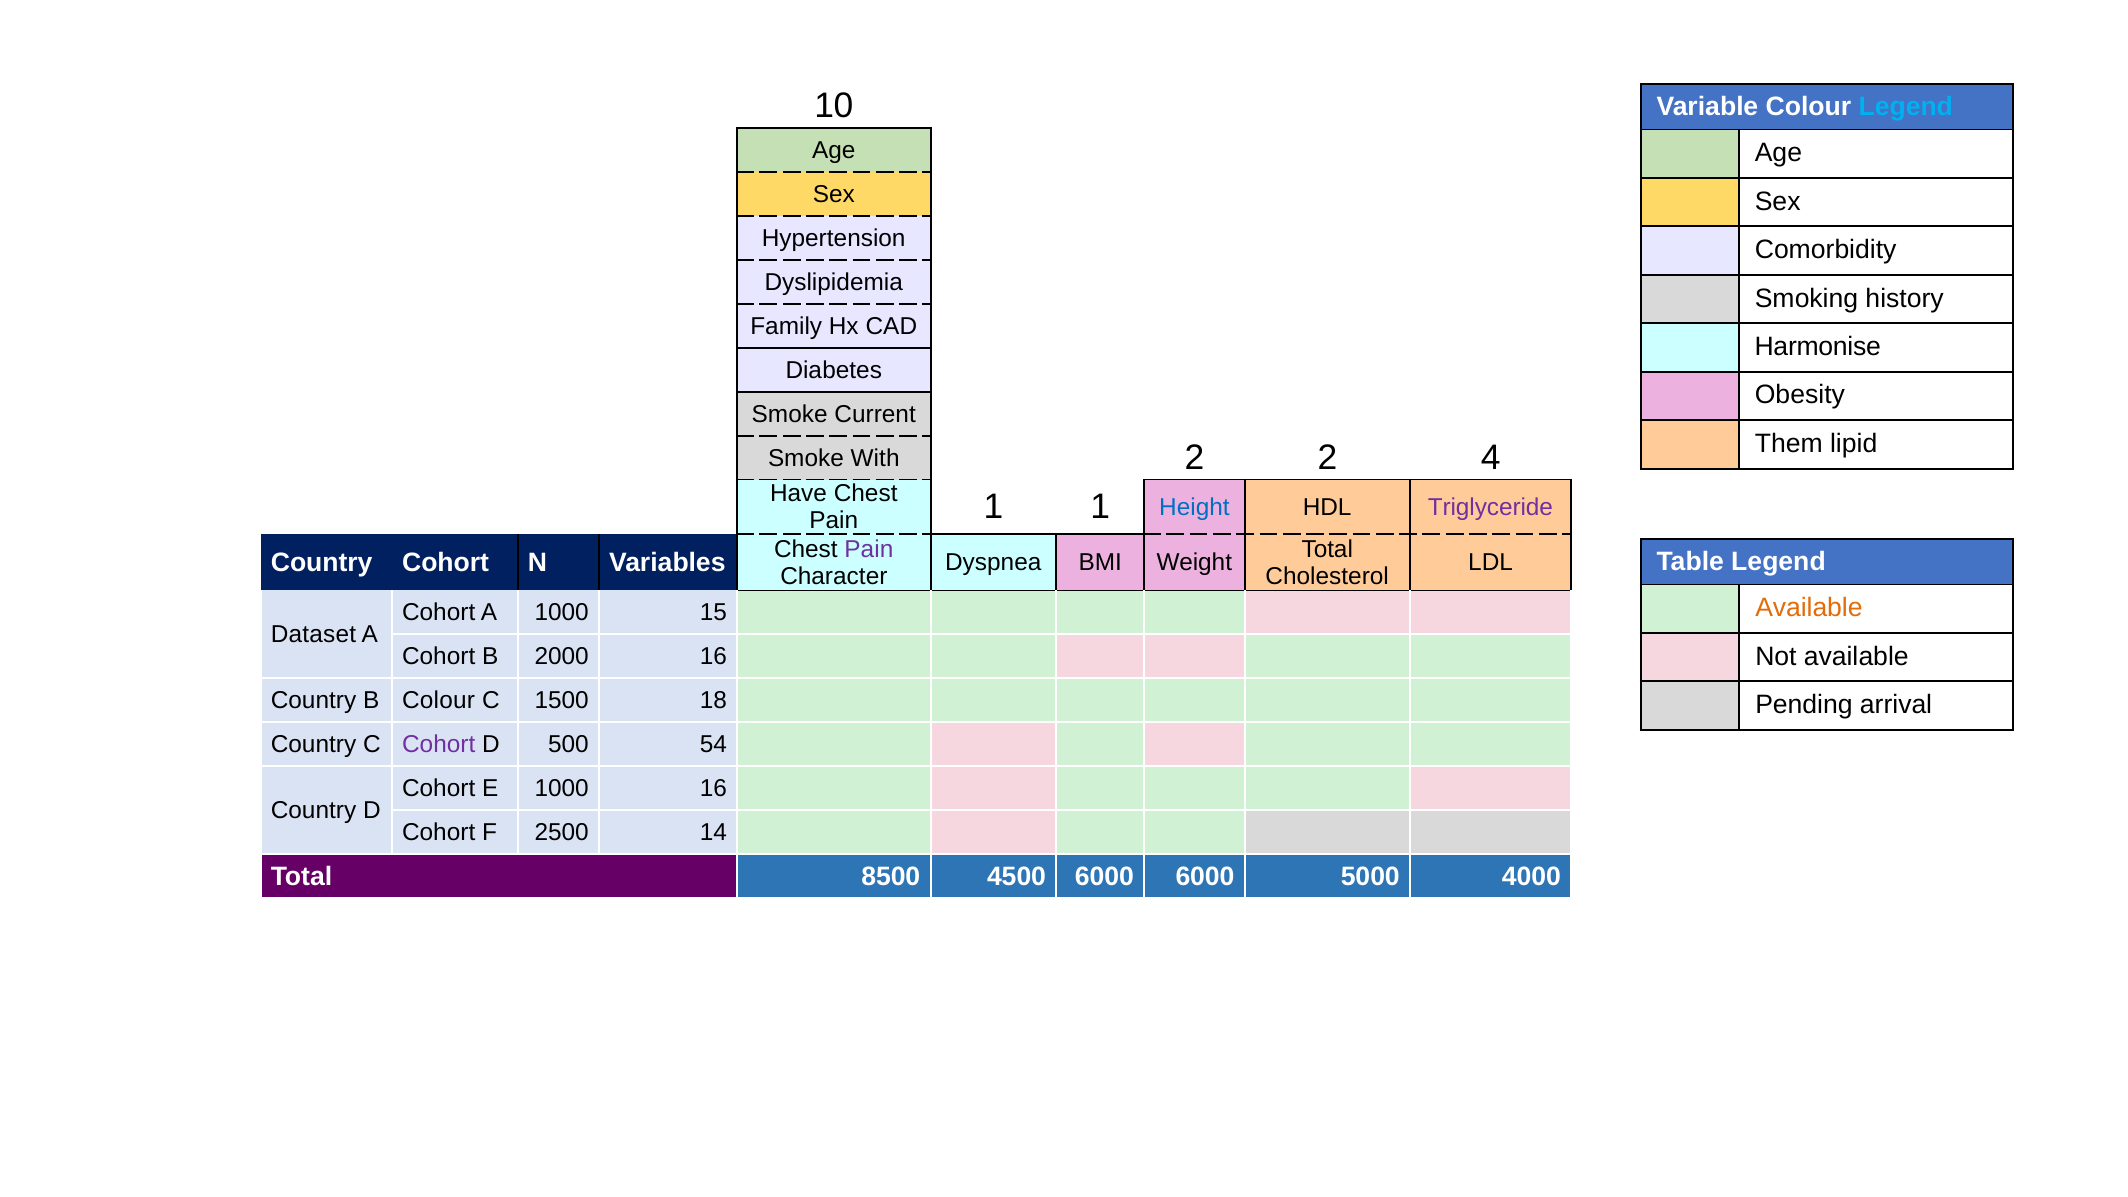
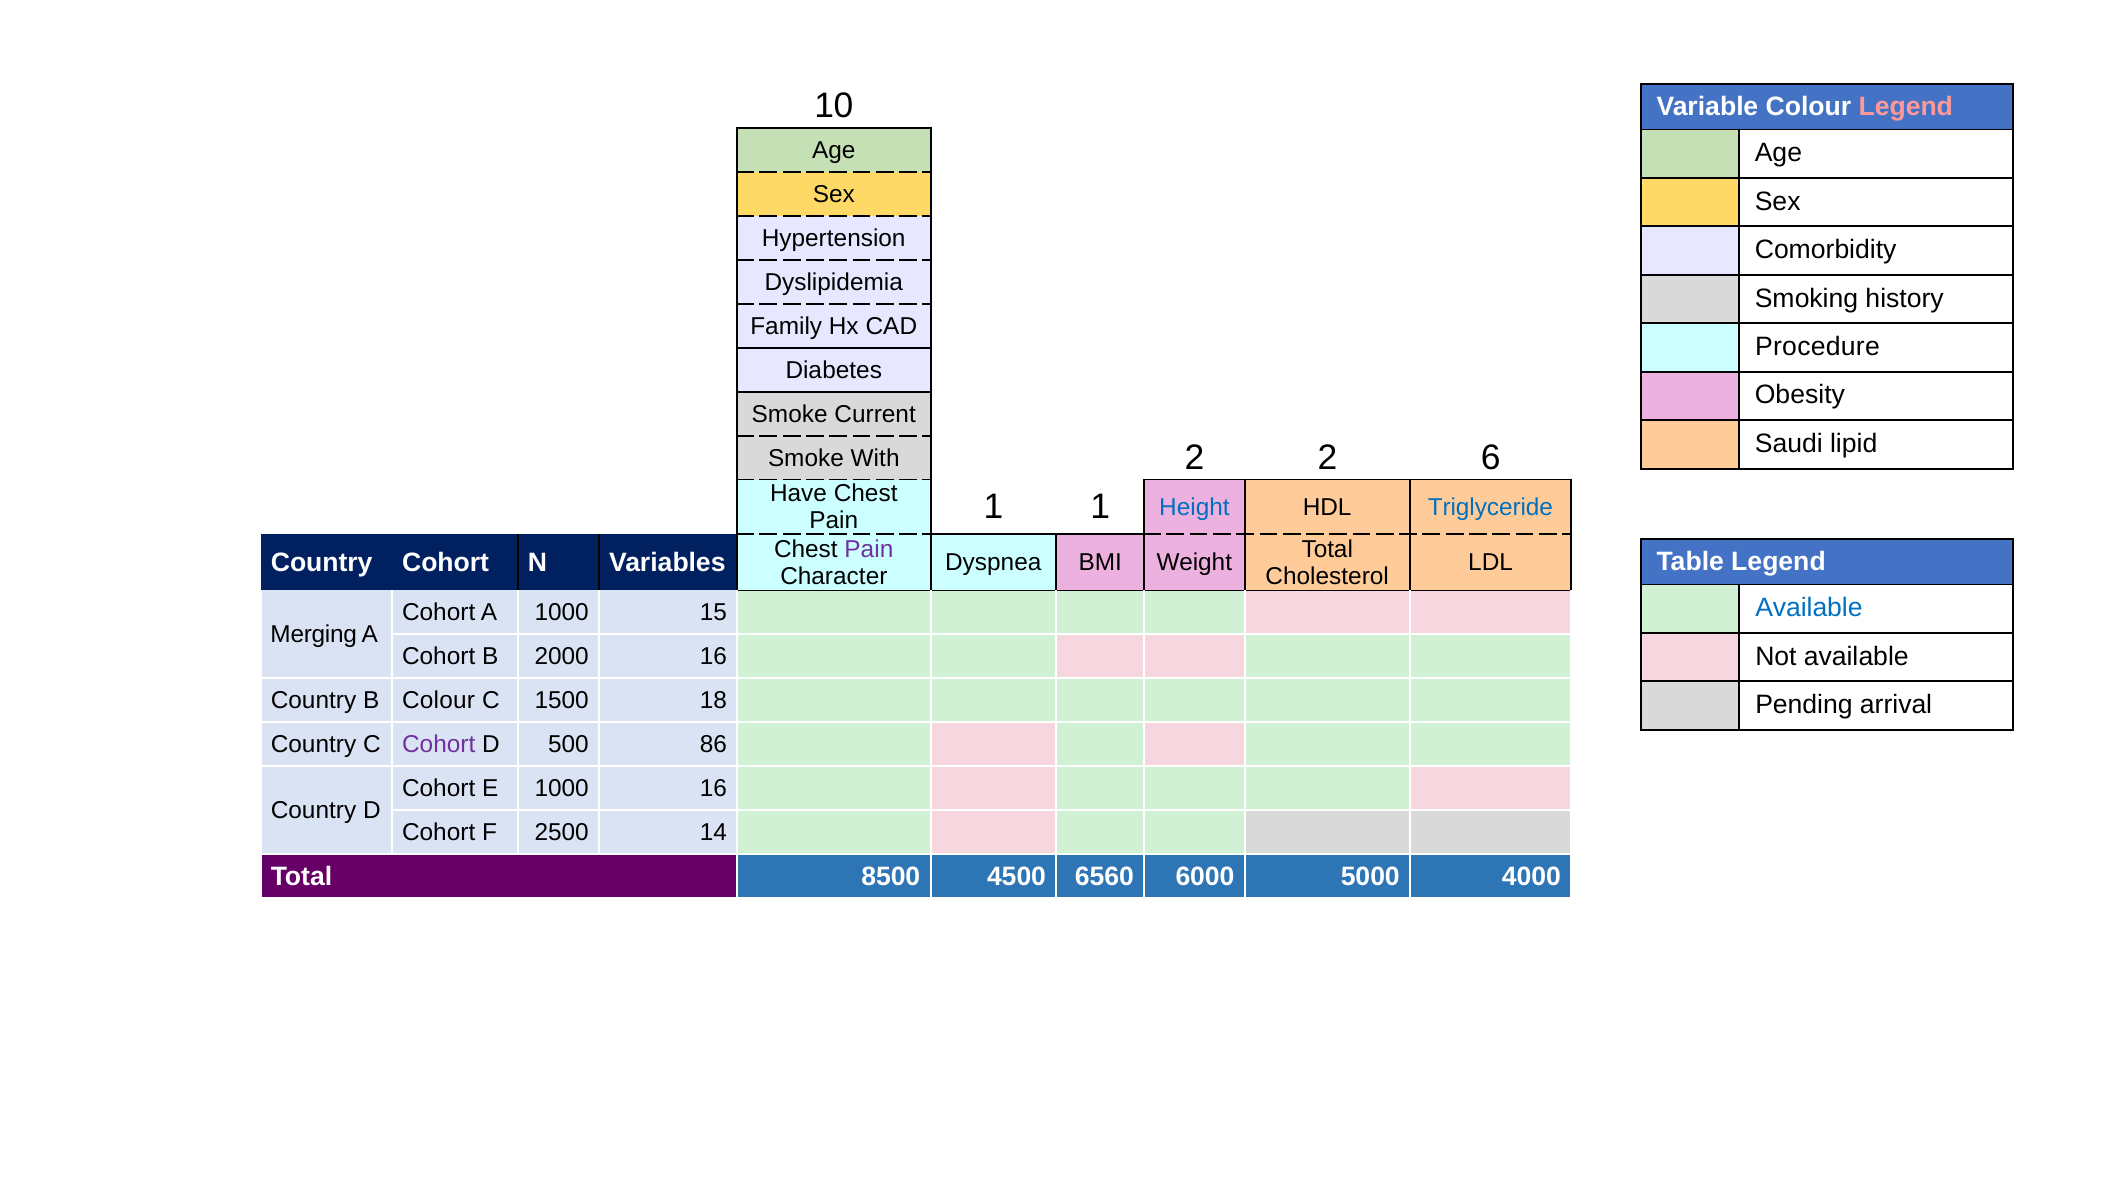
Legend colour: light blue -> pink (1906, 107)
Harmonise: Harmonise -> Procedure (1817, 347)
Them: Them -> Saudi (1789, 444)
4: 4 -> 6 (1491, 458)
Triglyceride colour: purple -> blue (1490, 507)
Available colour: orange -> blue (1809, 608)
Dataset: Dataset -> Merging (314, 635)
54: 54 -> 86 (713, 745)
4500 6000: 6000 -> 6560 (1104, 877)
